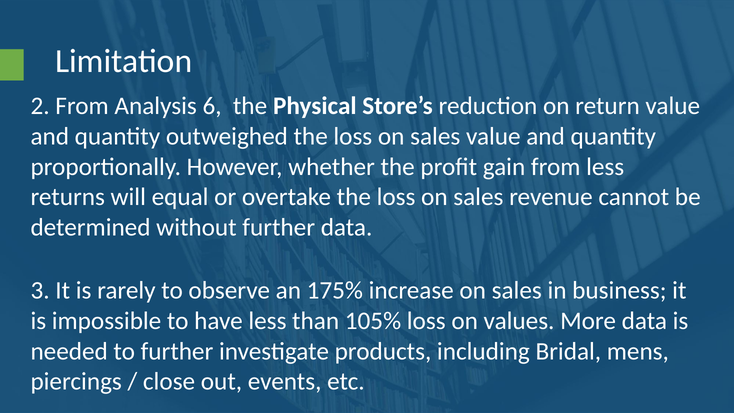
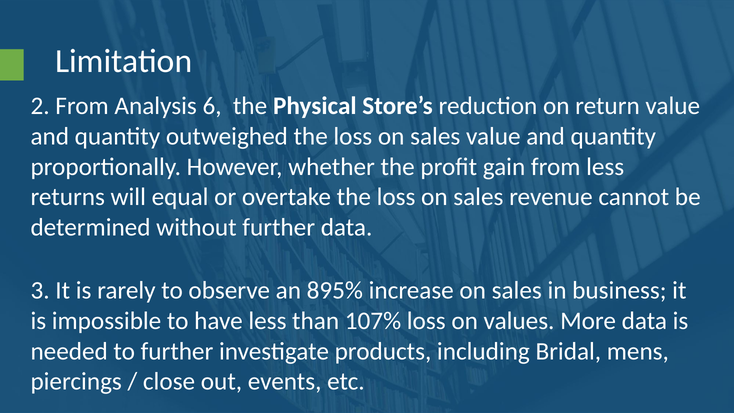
175%: 175% -> 895% (335, 291)
105%: 105% -> 107% (373, 321)
